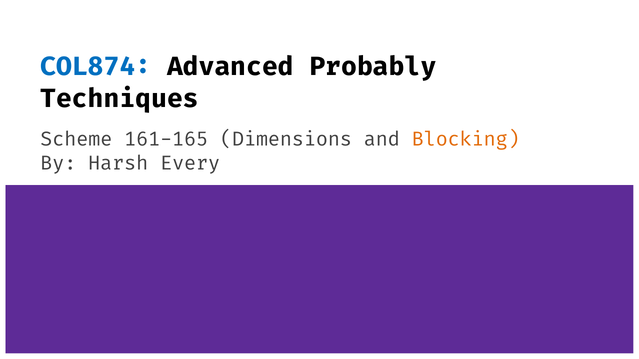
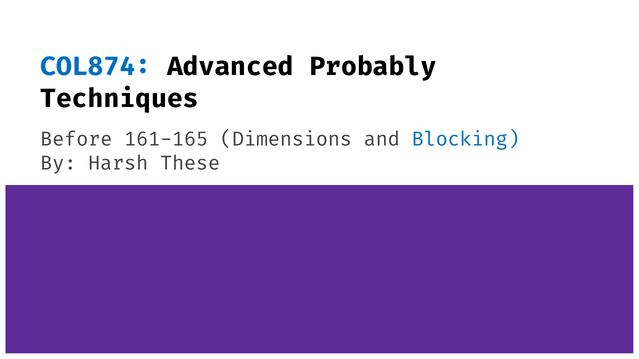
Scheme: Scheme -> Before (76, 139)
Blocking colour: orange -> blue (466, 139)
Every: Every -> These (190, 163)
